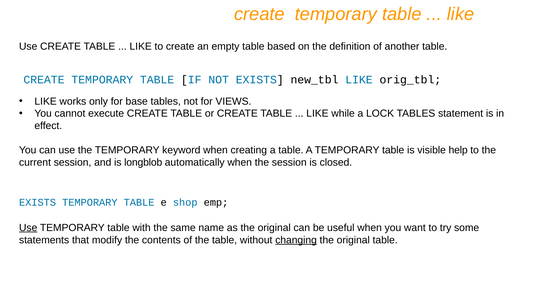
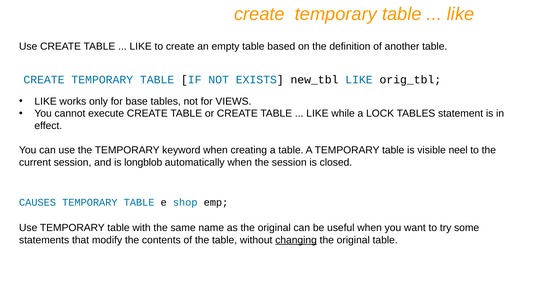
help: help -> neel (458, 150)
EXISTS: EXISTS -> CAUSES (38, 202)
Use underline: present -> none (28, 227)
